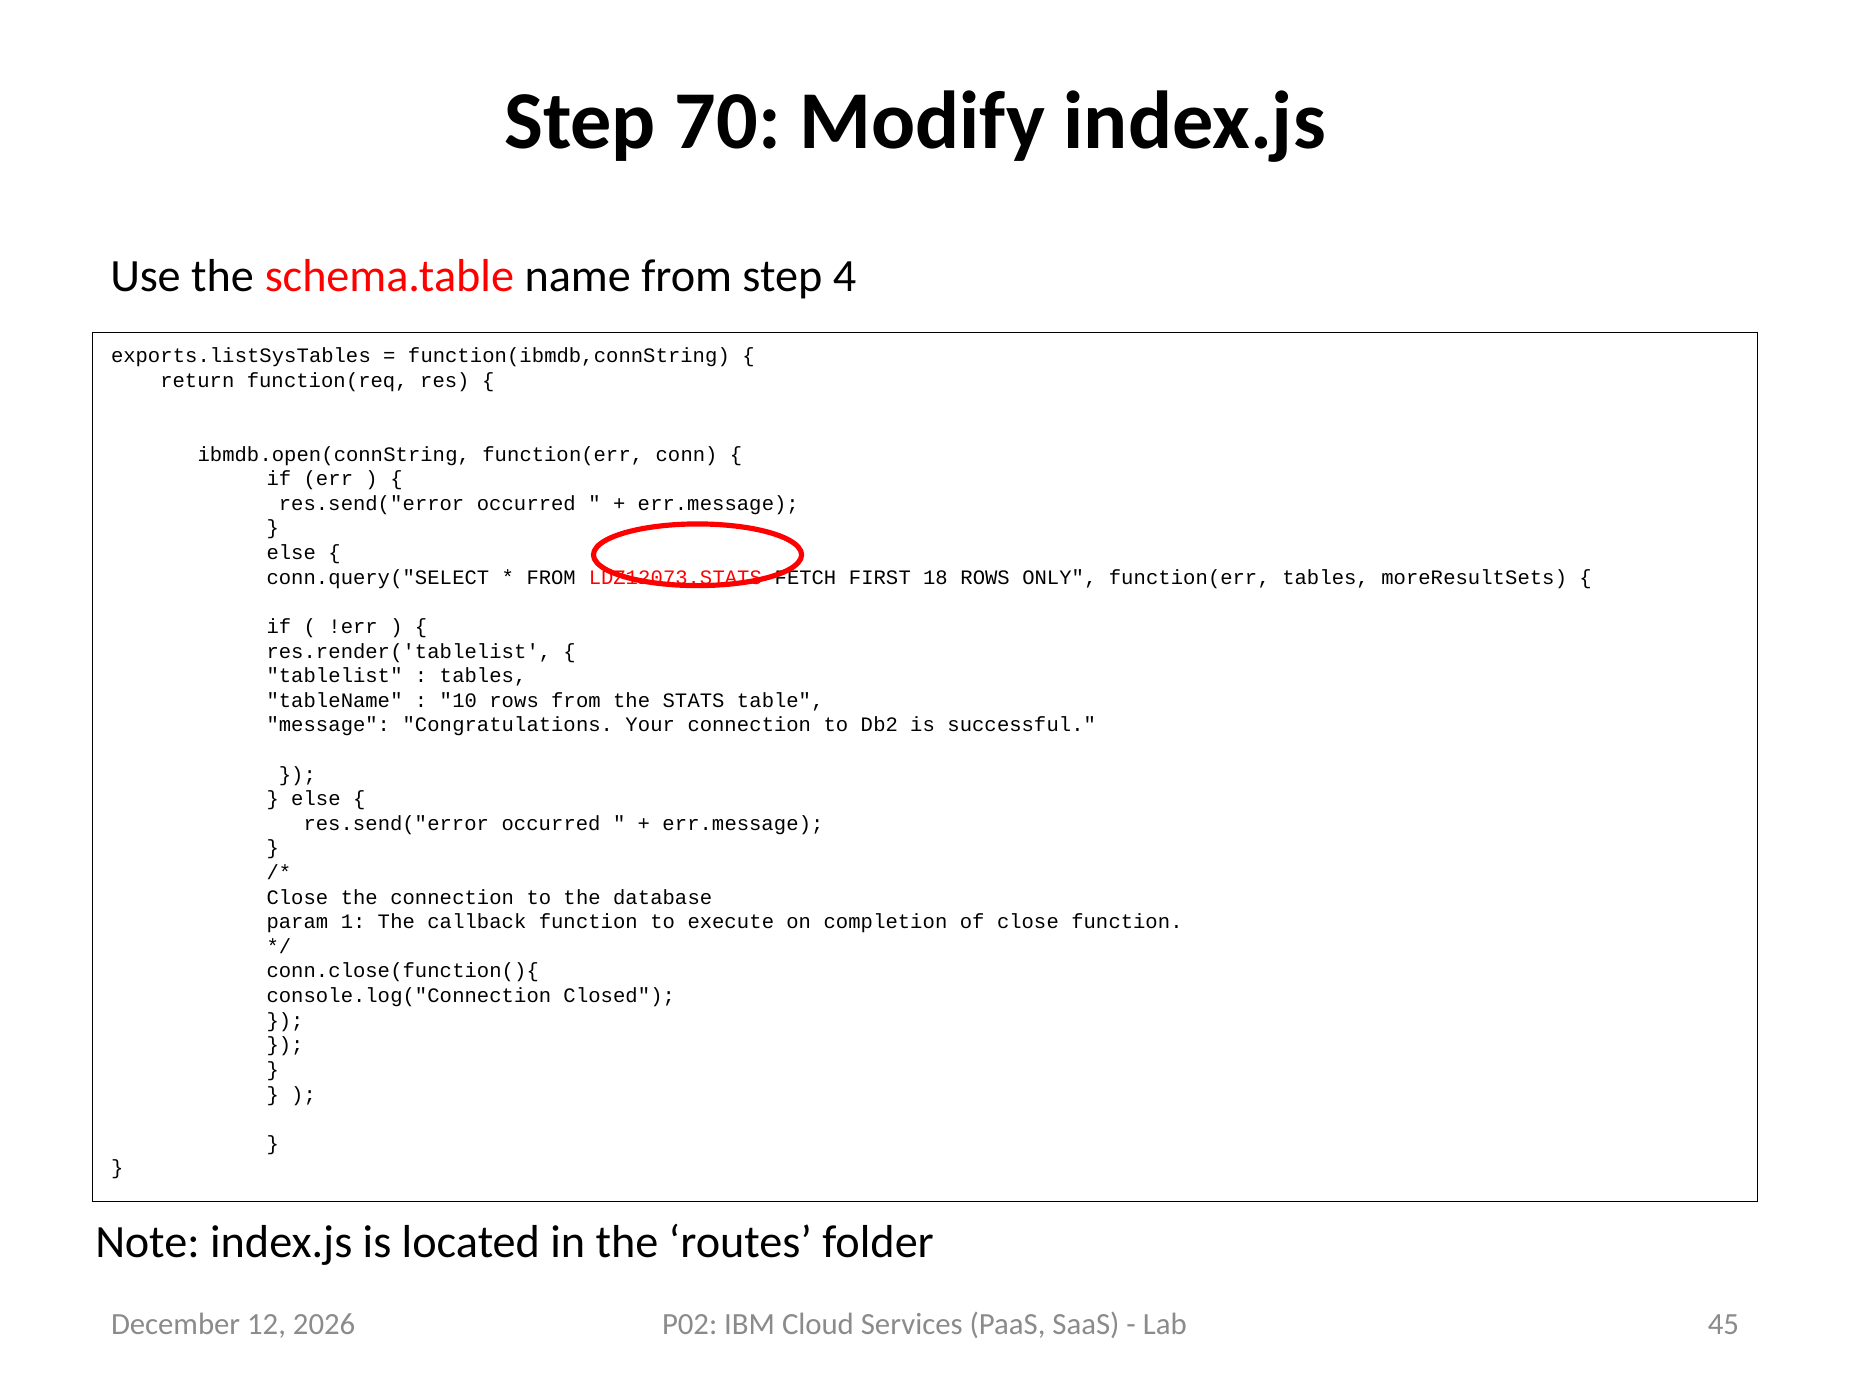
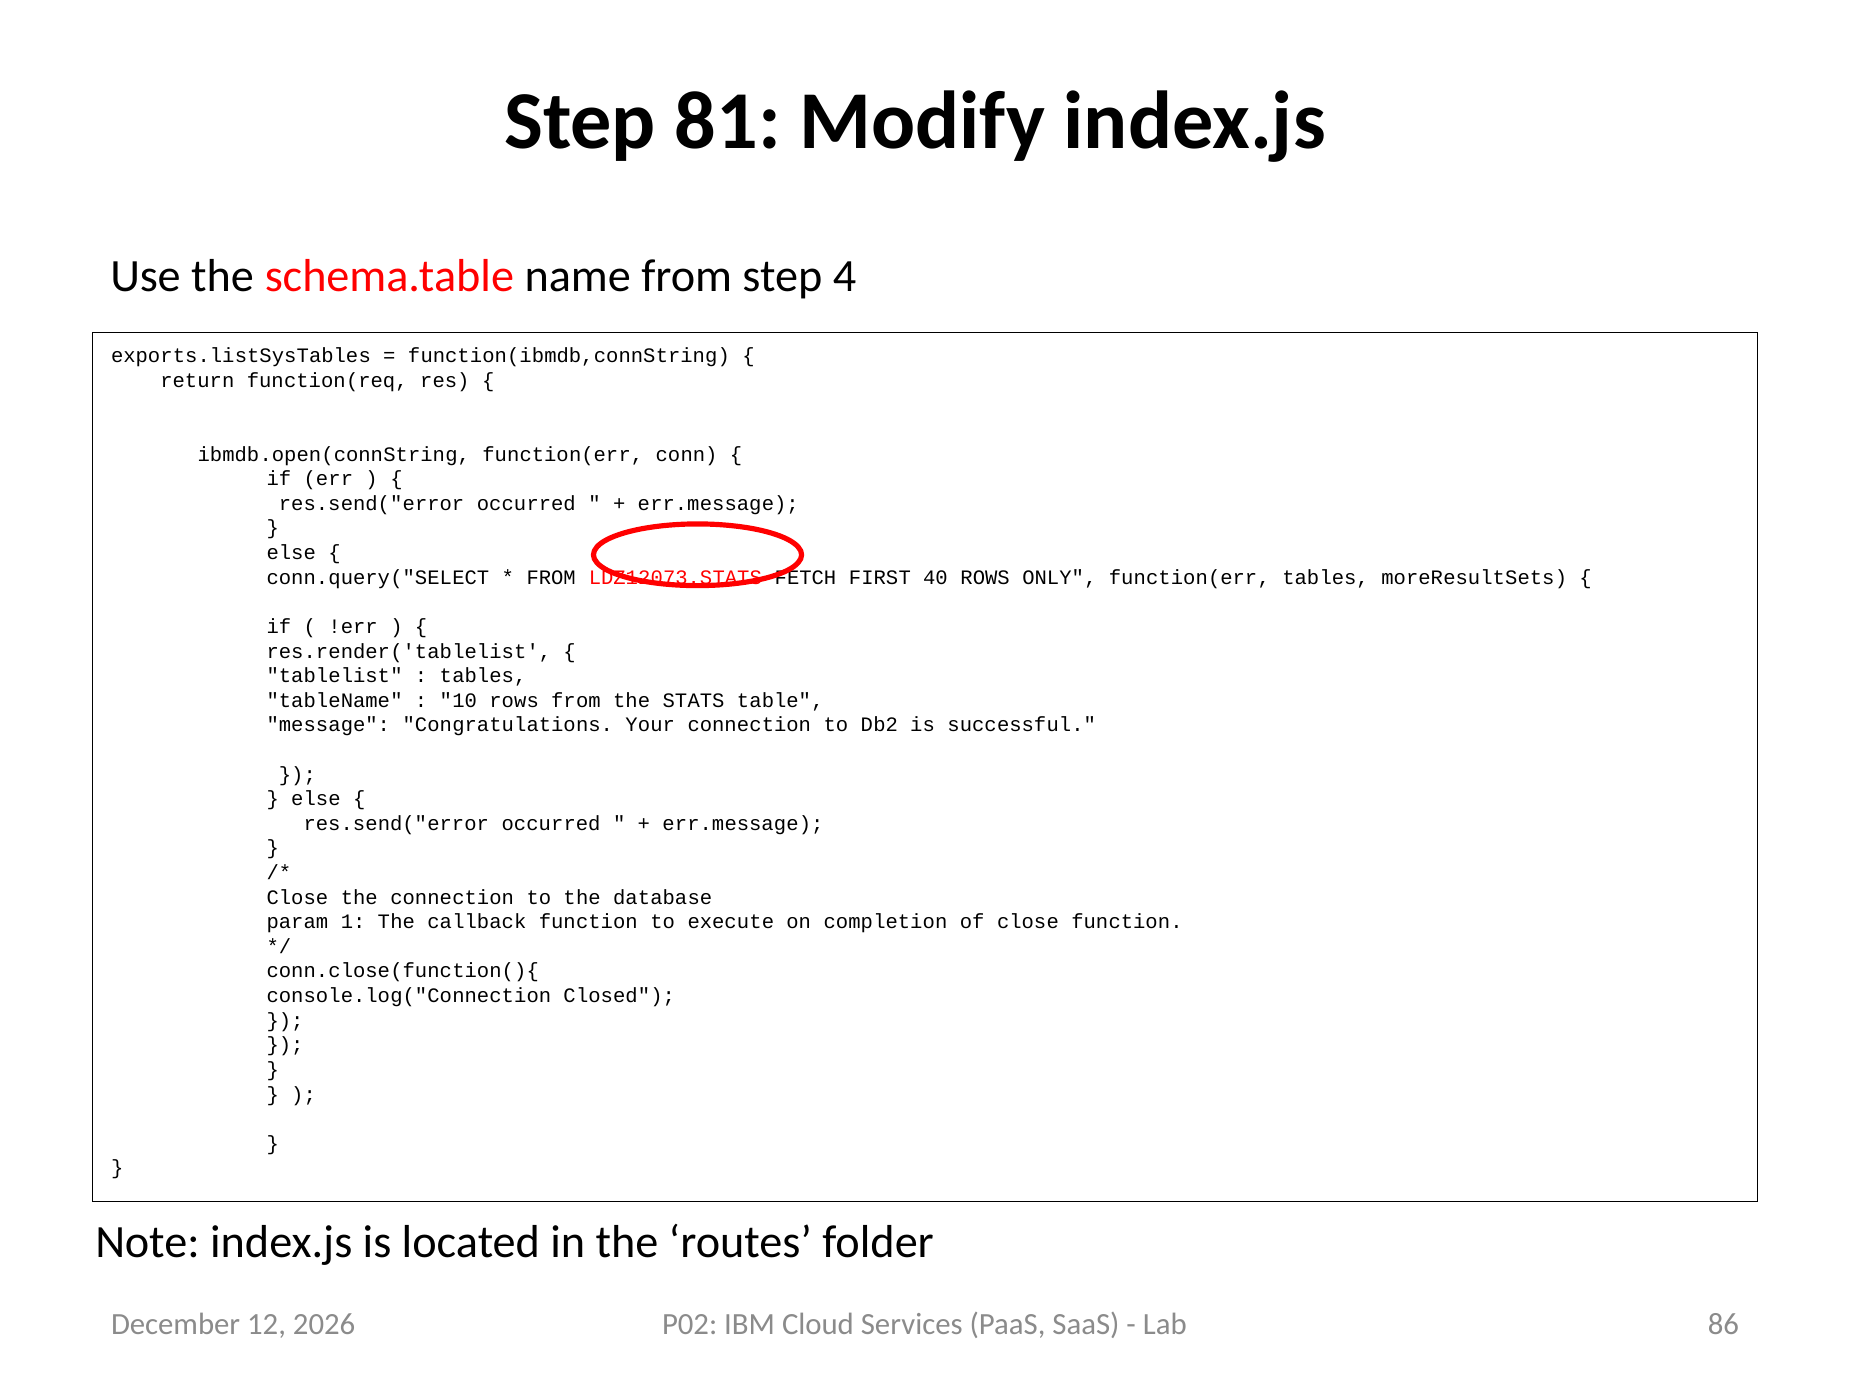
70: 70 -> 81 (728, 121)
18: 18 -> 40 (935, 578)
45: 45 -> 86 (1723, 1325)
